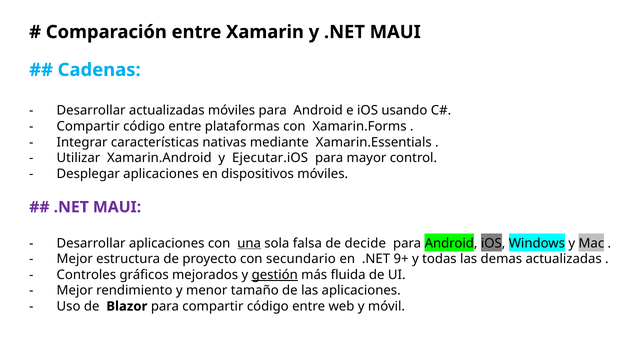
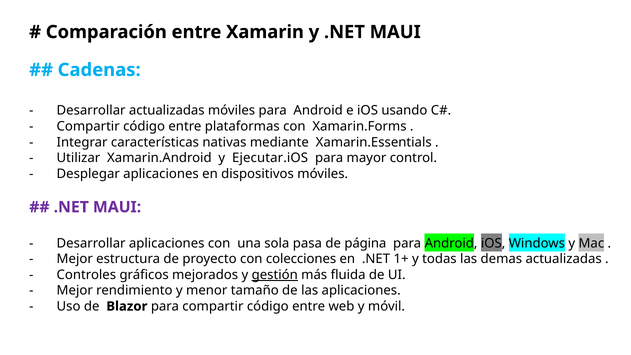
una underline: present -> none (249, 243)
falsa: falsa -> pasa (307, 243)
decide: decide -> página (365, 243)
secundario: secundario -> colecciones (301, 259)
9+: 9+ -> 1+ (401, 259)
